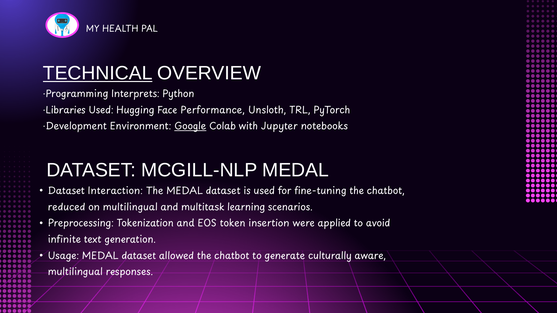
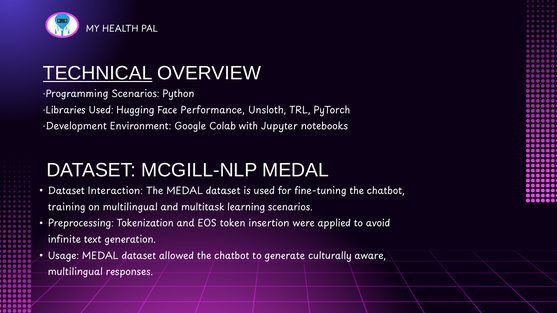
·Programming Interprets: Interprets -> Scenarios (135, 94)
Google underline: present -> none (190, 127)
reduced: reduced -> training (67, 207)
